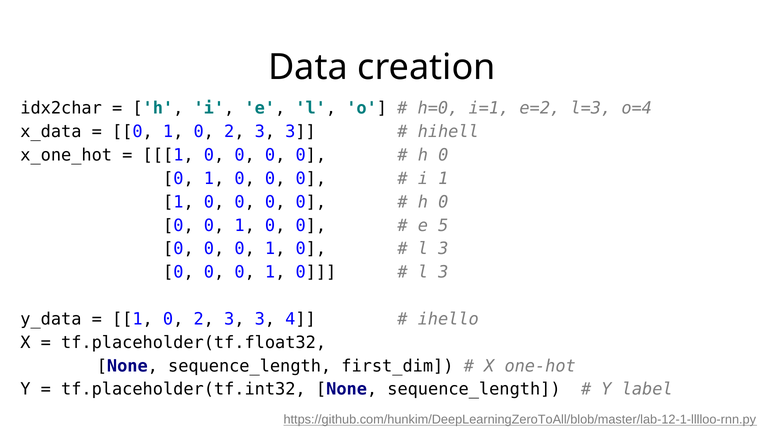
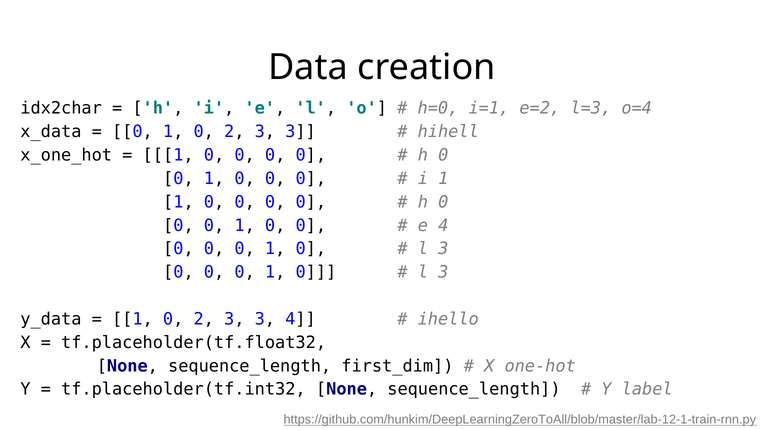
e 5: 5 -> 4 (443, 225)
https://github.com/hunkim/DeepLearningZeroToAll/blob/master/lab-12-1-lllloo-rnn.py: https://github.com/hunkim/DeepLearningZeroToAll/blob/master/lab-12-1-lllloo-rnn.py -> https://github.com/hunkim/DeepLearningZeroToAll/blob/master/lab-12-1-train-rnn.py (520, 420)
